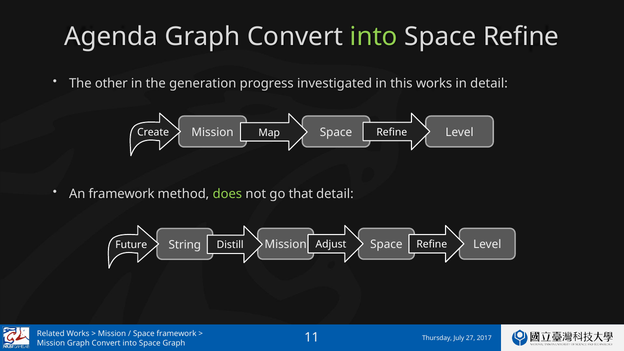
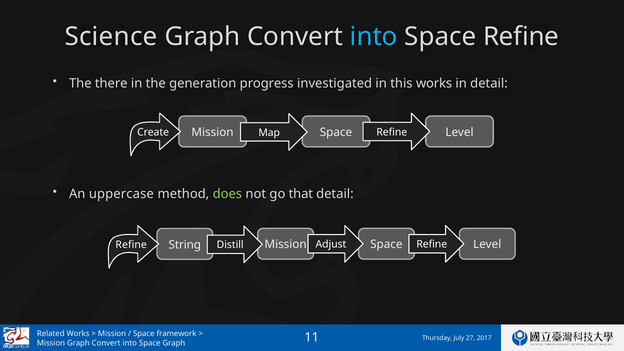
Agenda: Agenda -> Science (111, 36)
into colour: light green -> light blue (374, 36)
other: other -> there (111, 83)
An framework: framework -> uppercase (121, 194)
Future: Future -> Refine (131, 245)
